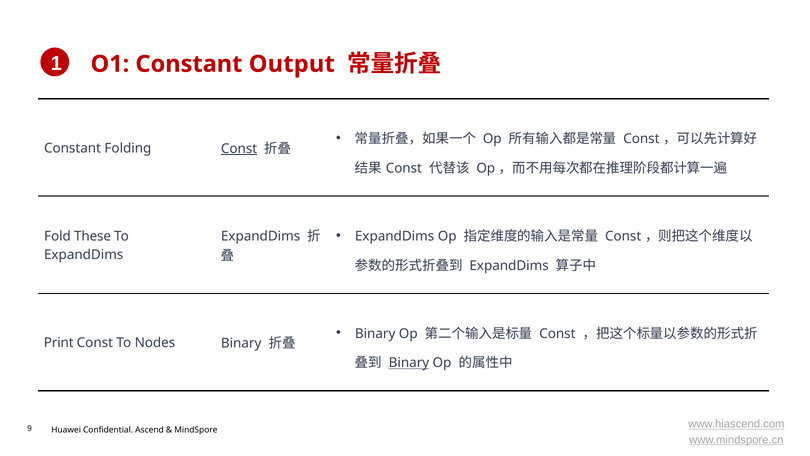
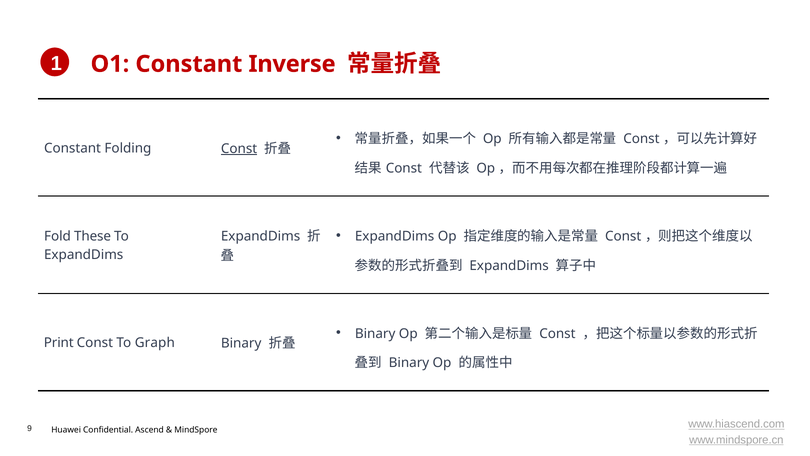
Output: Output -> Inverse (292, 64)
Nodes: Nodes -> Graph (155, 342)
Binary underline: present -> none (409, 363)
